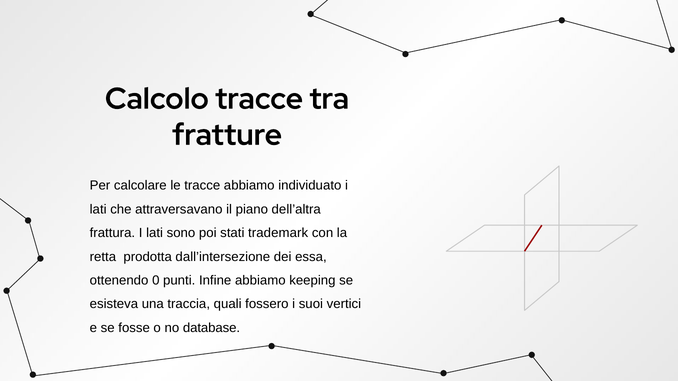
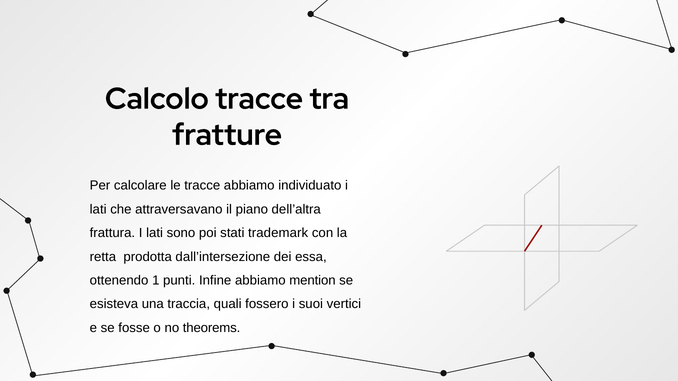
0: 0 -> 1 (156, 281)
keeping: keeping -> mention (312, 281)
database: database -> theorems (212, 328)
